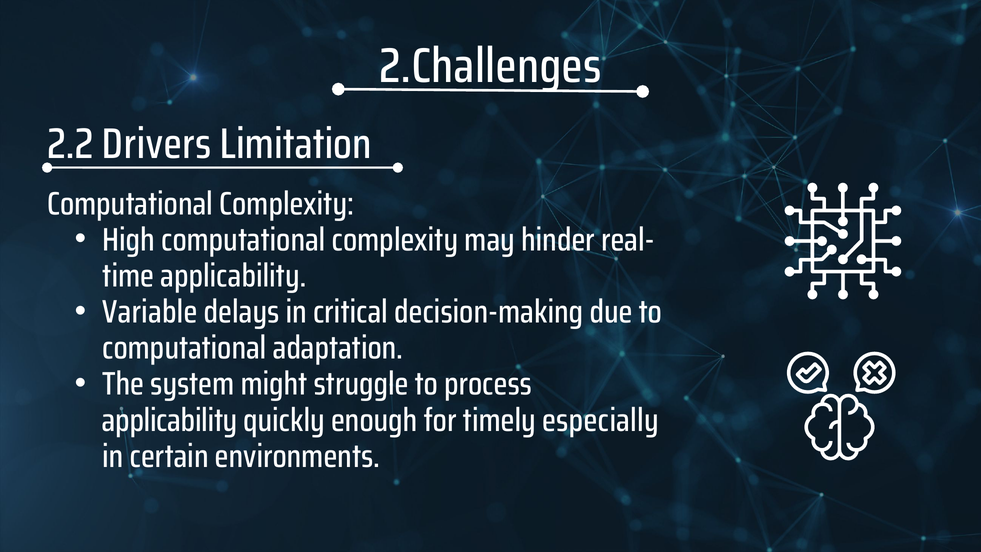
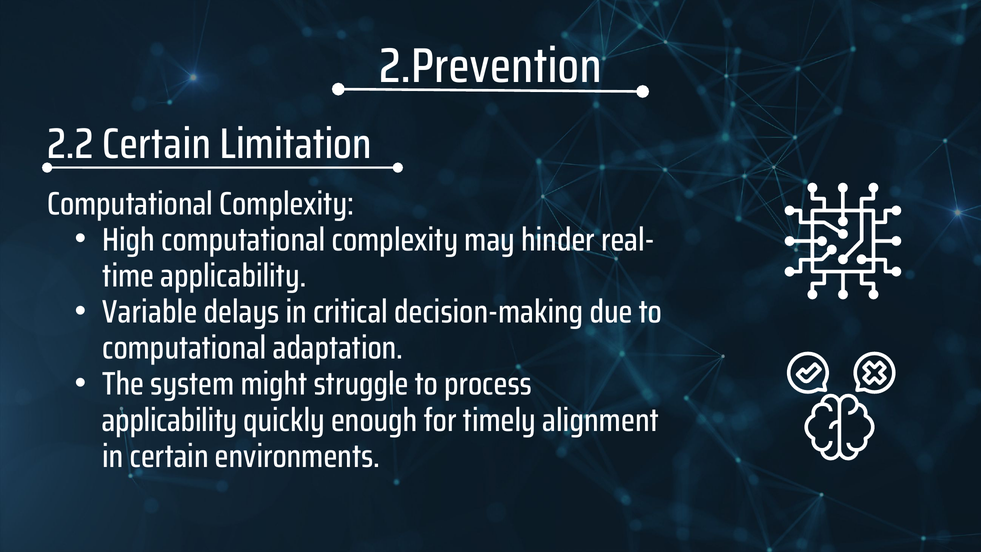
2.Challenges: 2.Challenges -> 2.Prevention (490, 66)
2.2 Drivers: Drivers -> Certain (157, 144)
especially: especially -> alignment (601, 420)
